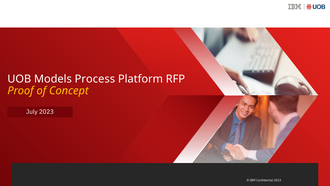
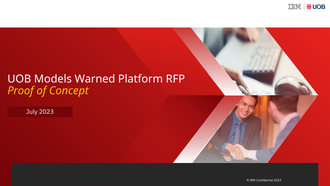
Process: Process -> Warned (95, 79)
